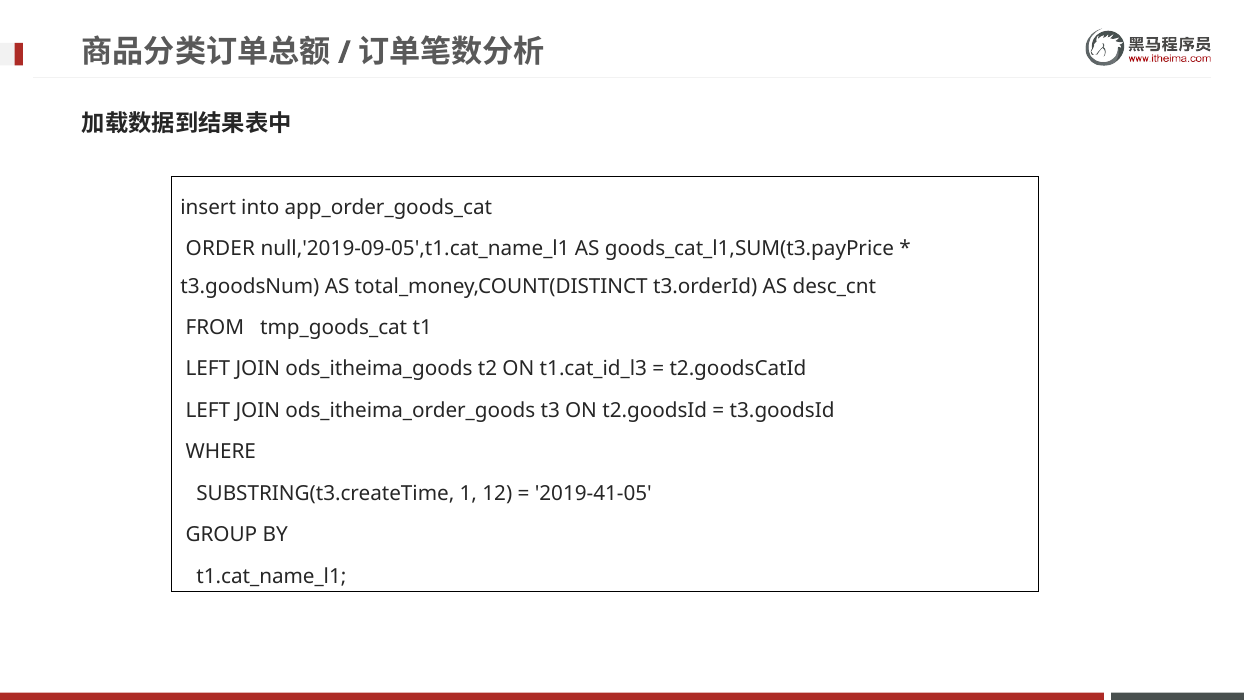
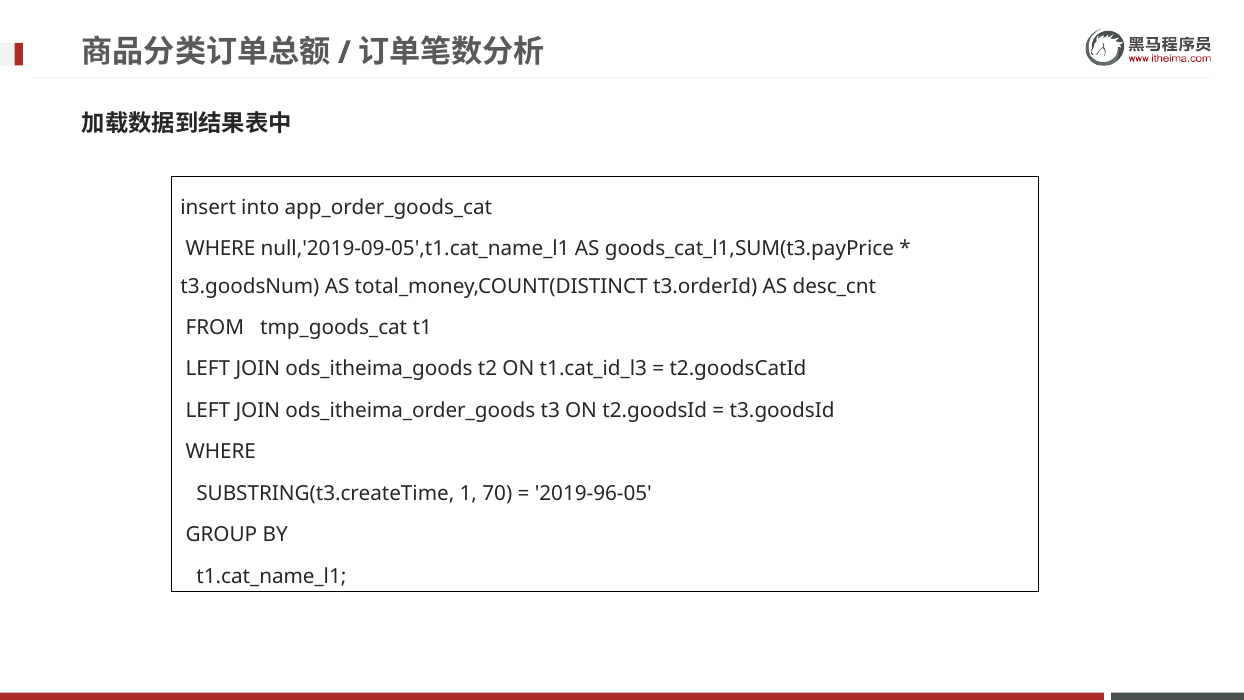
ORDER: ORDER -> WHERE (221, 249)
12: 12 -> 70 (497, 493)
2019-41-05: 2019-41-05 -> 2019-96-05 (593, 493)
